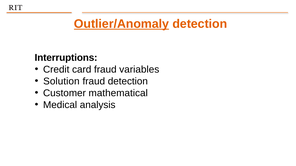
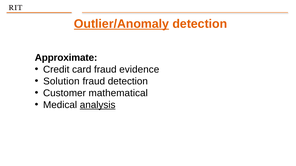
Interruptions: Interruptions -> Approximate (66, 58)
variables: variables -> evidence (139, 70)
analysis underline: none -> present (98, 105)
